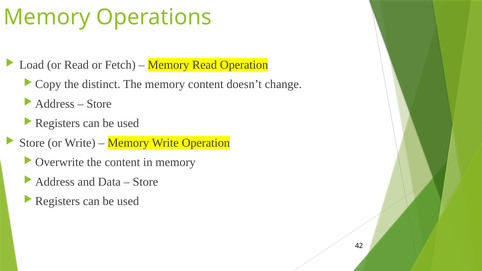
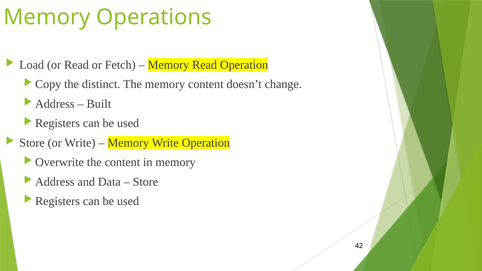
Store: Store -> Built (99, 104)
